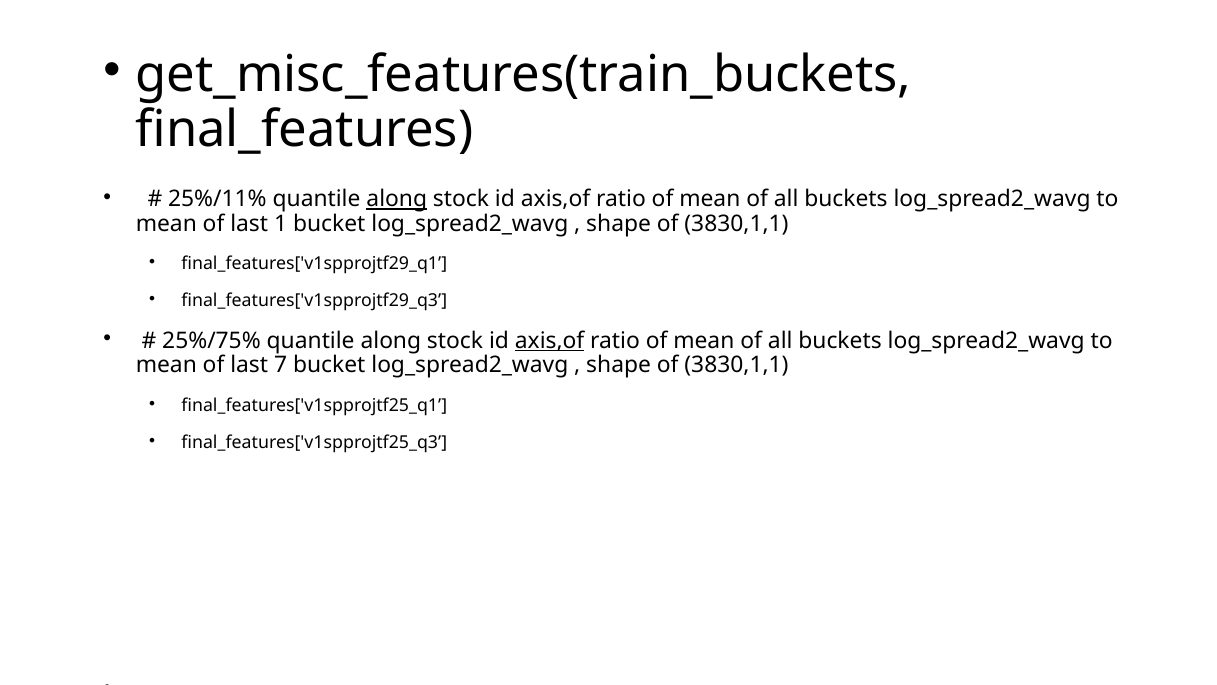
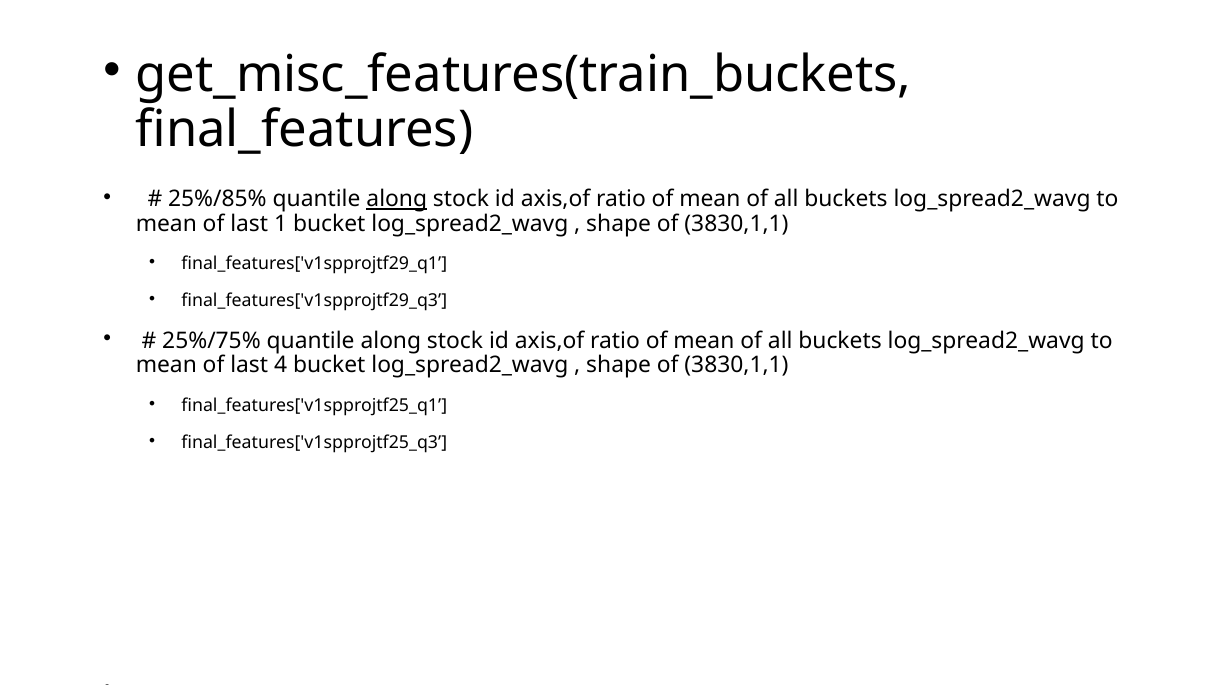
25%/11%: 25%/11% -> 25%/85% (217, 199)
axis,of underline: present -> none (550, 341)
7: 7 -> 4 (281, 365)
